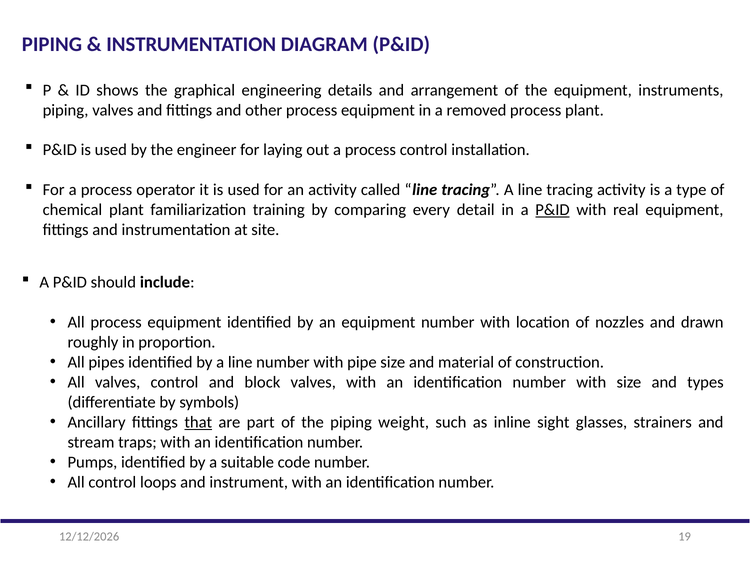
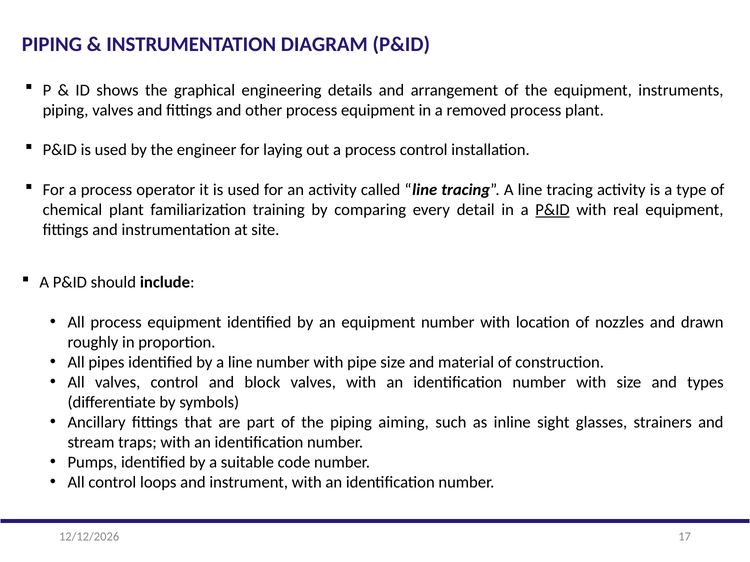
that underline: present -> none (198, 423)
weight: weight -> aiming (404, 423)
19: 19 -> 17 (685, 537)
